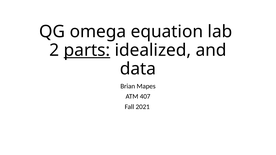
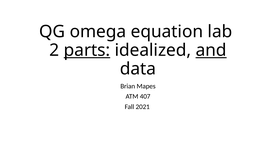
and underline: none -> present (211, 50)
